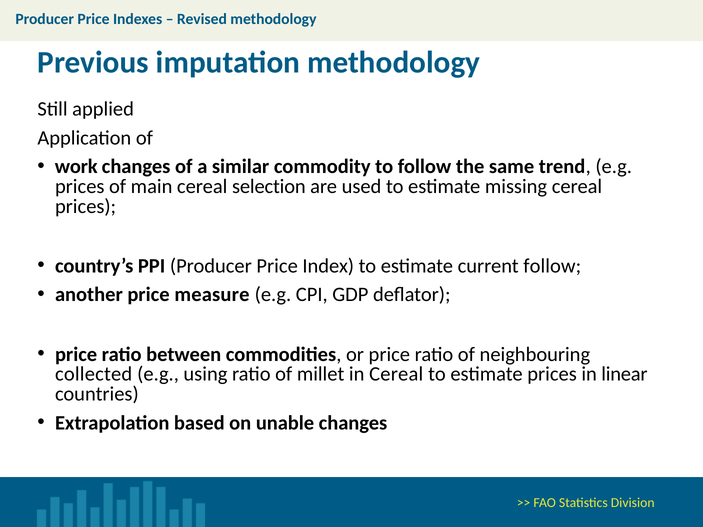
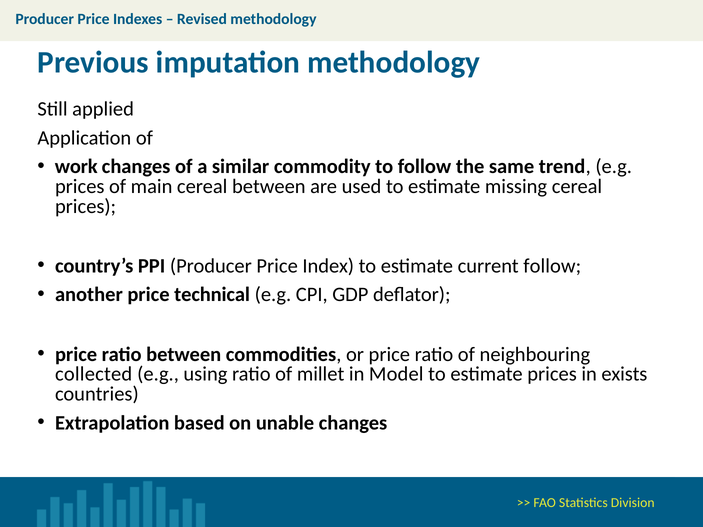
cereal selection: selection -> between (269, 187)
measure: measure -> technical (212, 295)
in Cereal: Cereal -> Model (396, 374)
linear: linear -> exists (624, 374)
